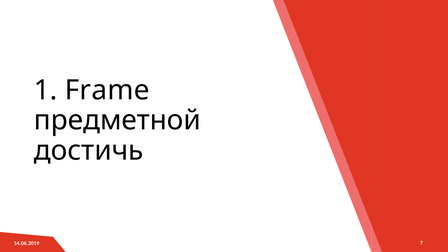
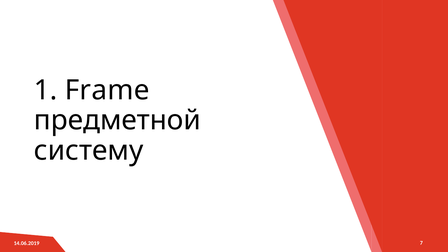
достичь: достичь -> систему (89, 151)
